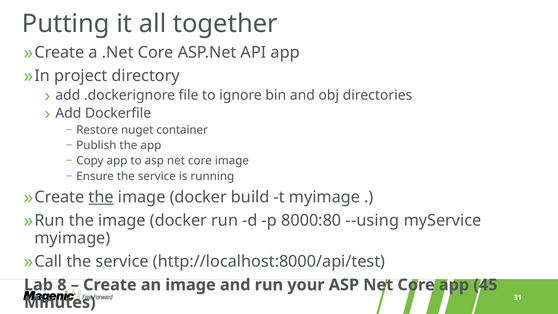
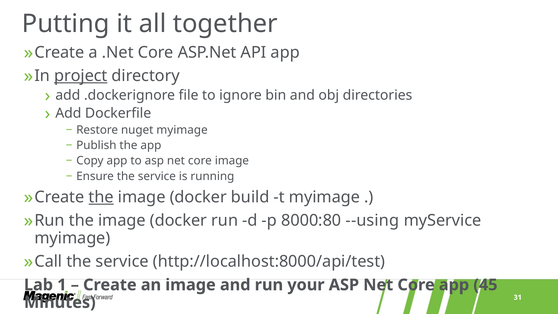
project underline: none -> present (81, 76)
nuget container: container -> myimage (182, 130)
8: 8 -> 1 (62, 285)
